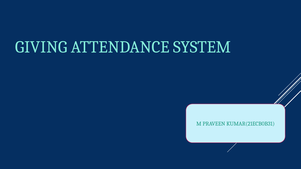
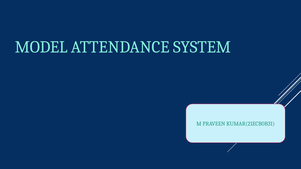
GIVING: GIVING -> MODEL (41, 47)
